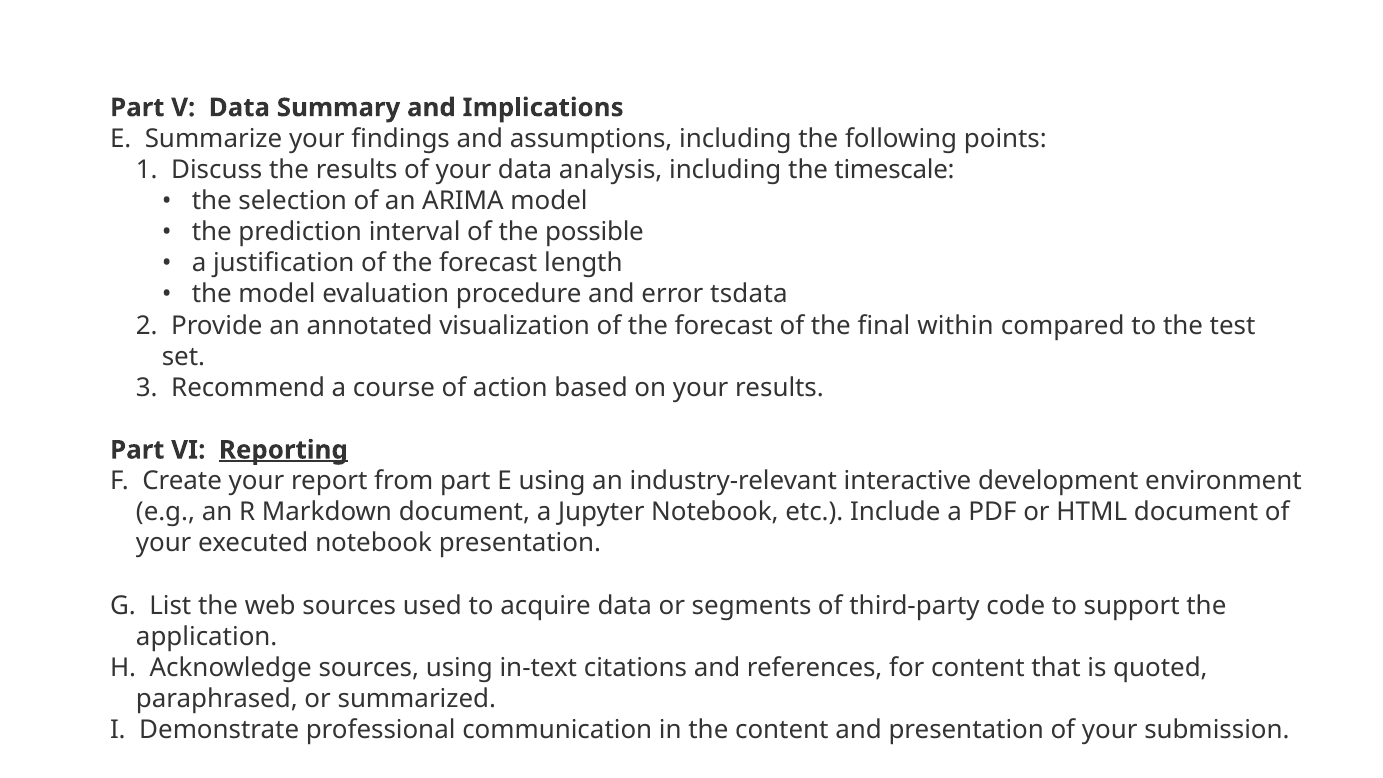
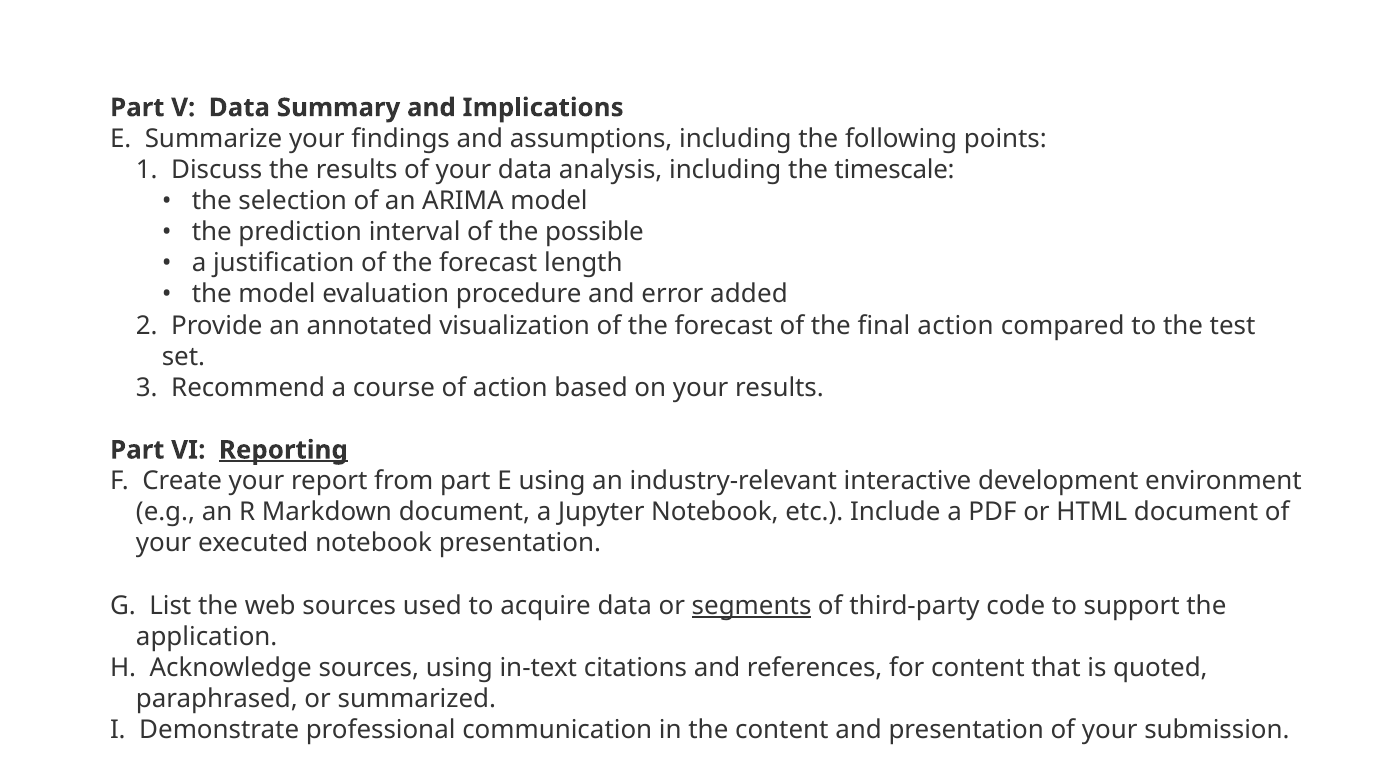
tsdata: tsdata -> added (749, 294)
final within: within -> action (956, 325)
segments underline: none -> present (752, 606)
